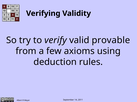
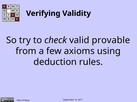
verify: verify -> check (56, 41)
